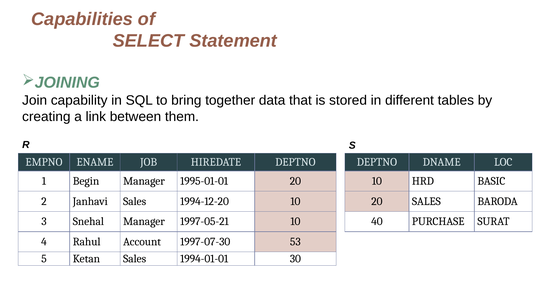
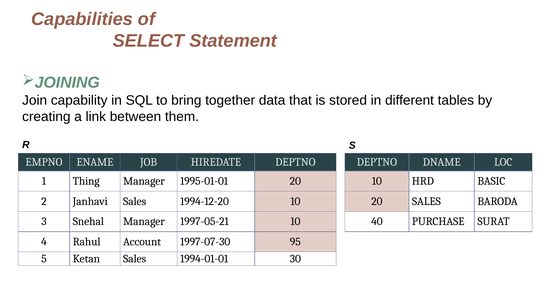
Begin: Begin -> Thing (86, 181)
53: 53 -> 95 (295, 242)
